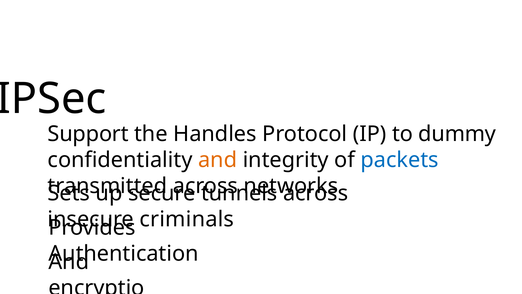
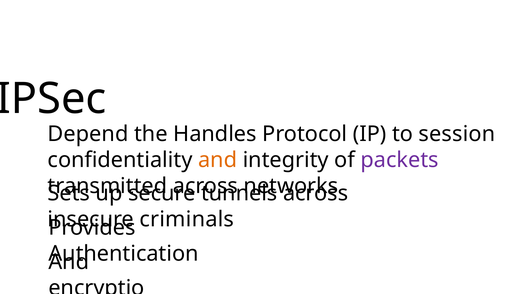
Support: Support -> Depend (88, 134)
dummy: dummy -> session (457, 134)
packets colour: blue -> purple (400, 160)
